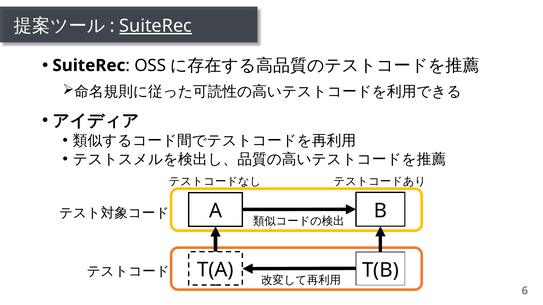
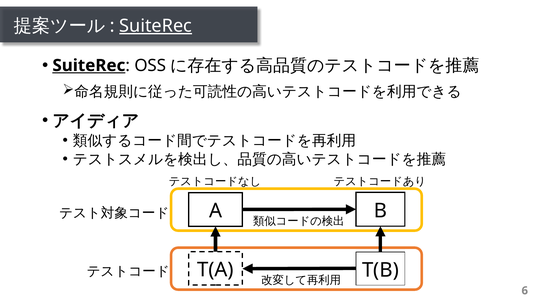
SuiteRec underline: none -> present (89, 66)
